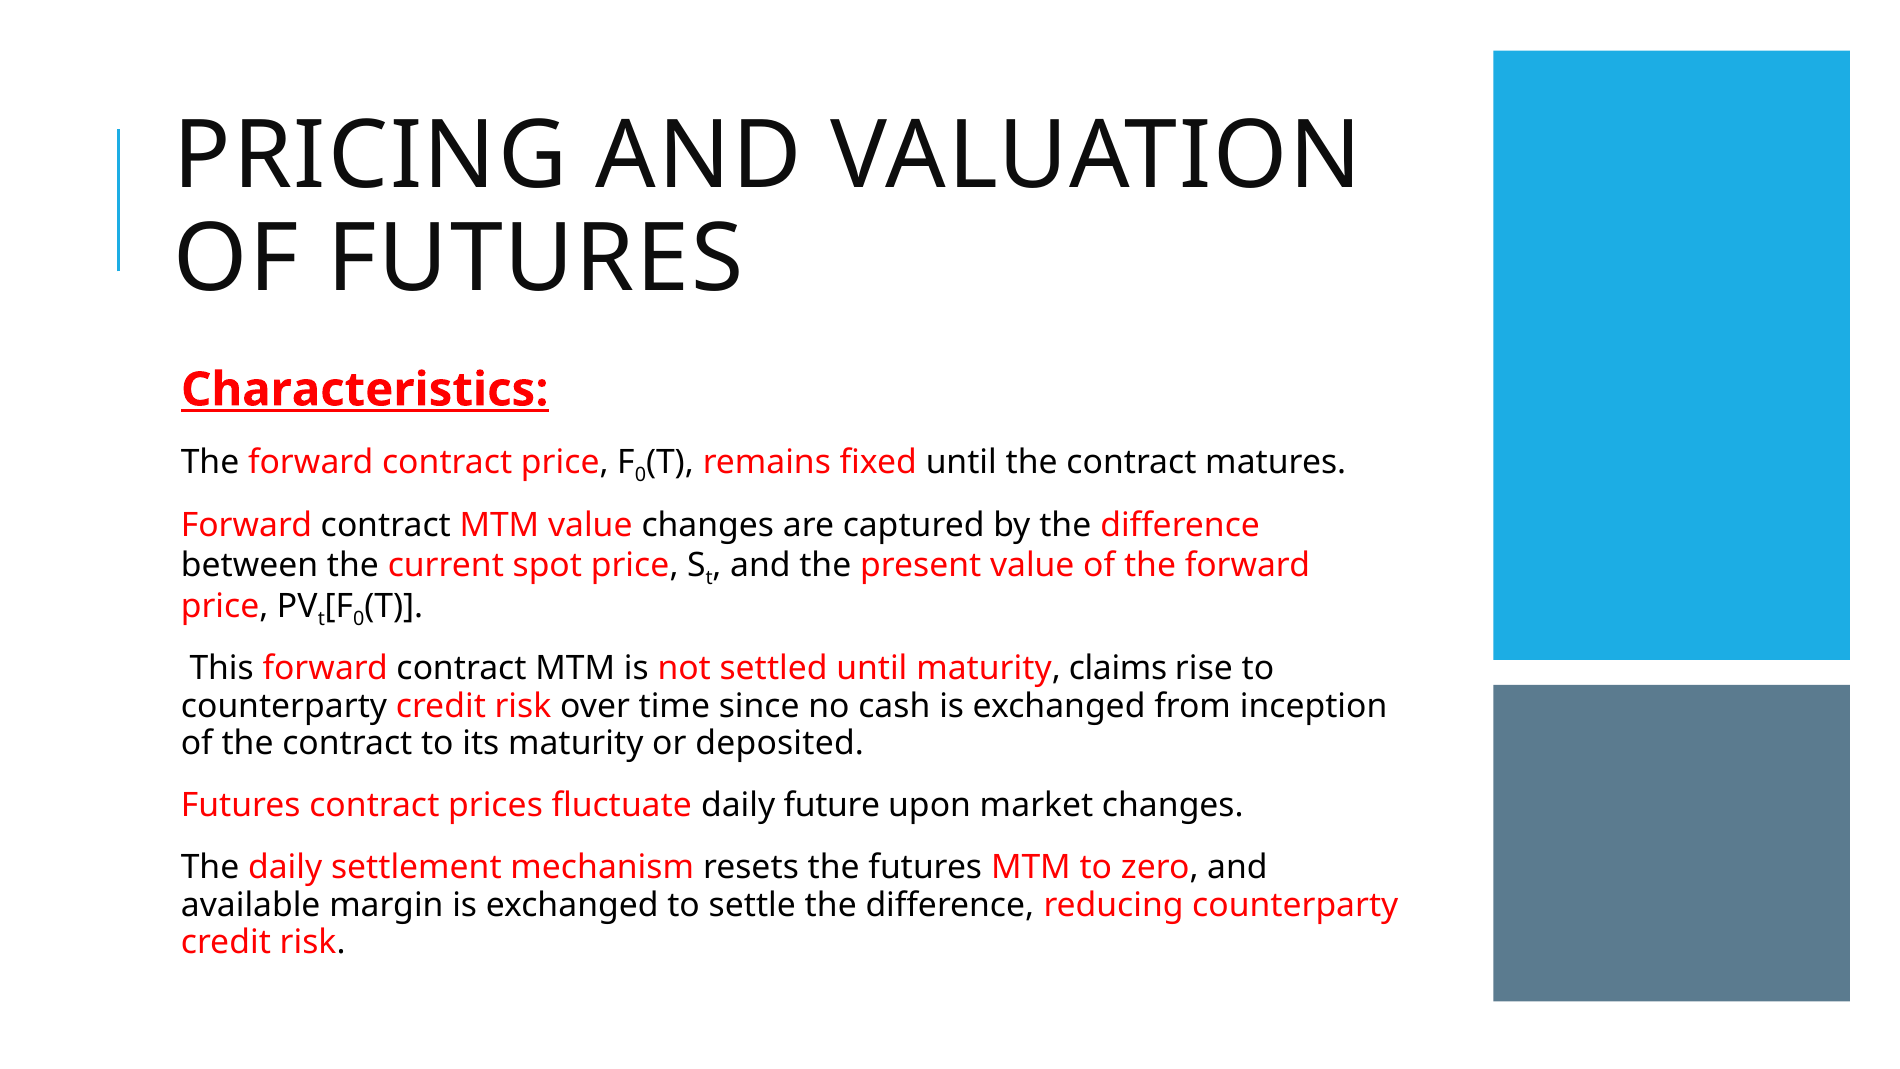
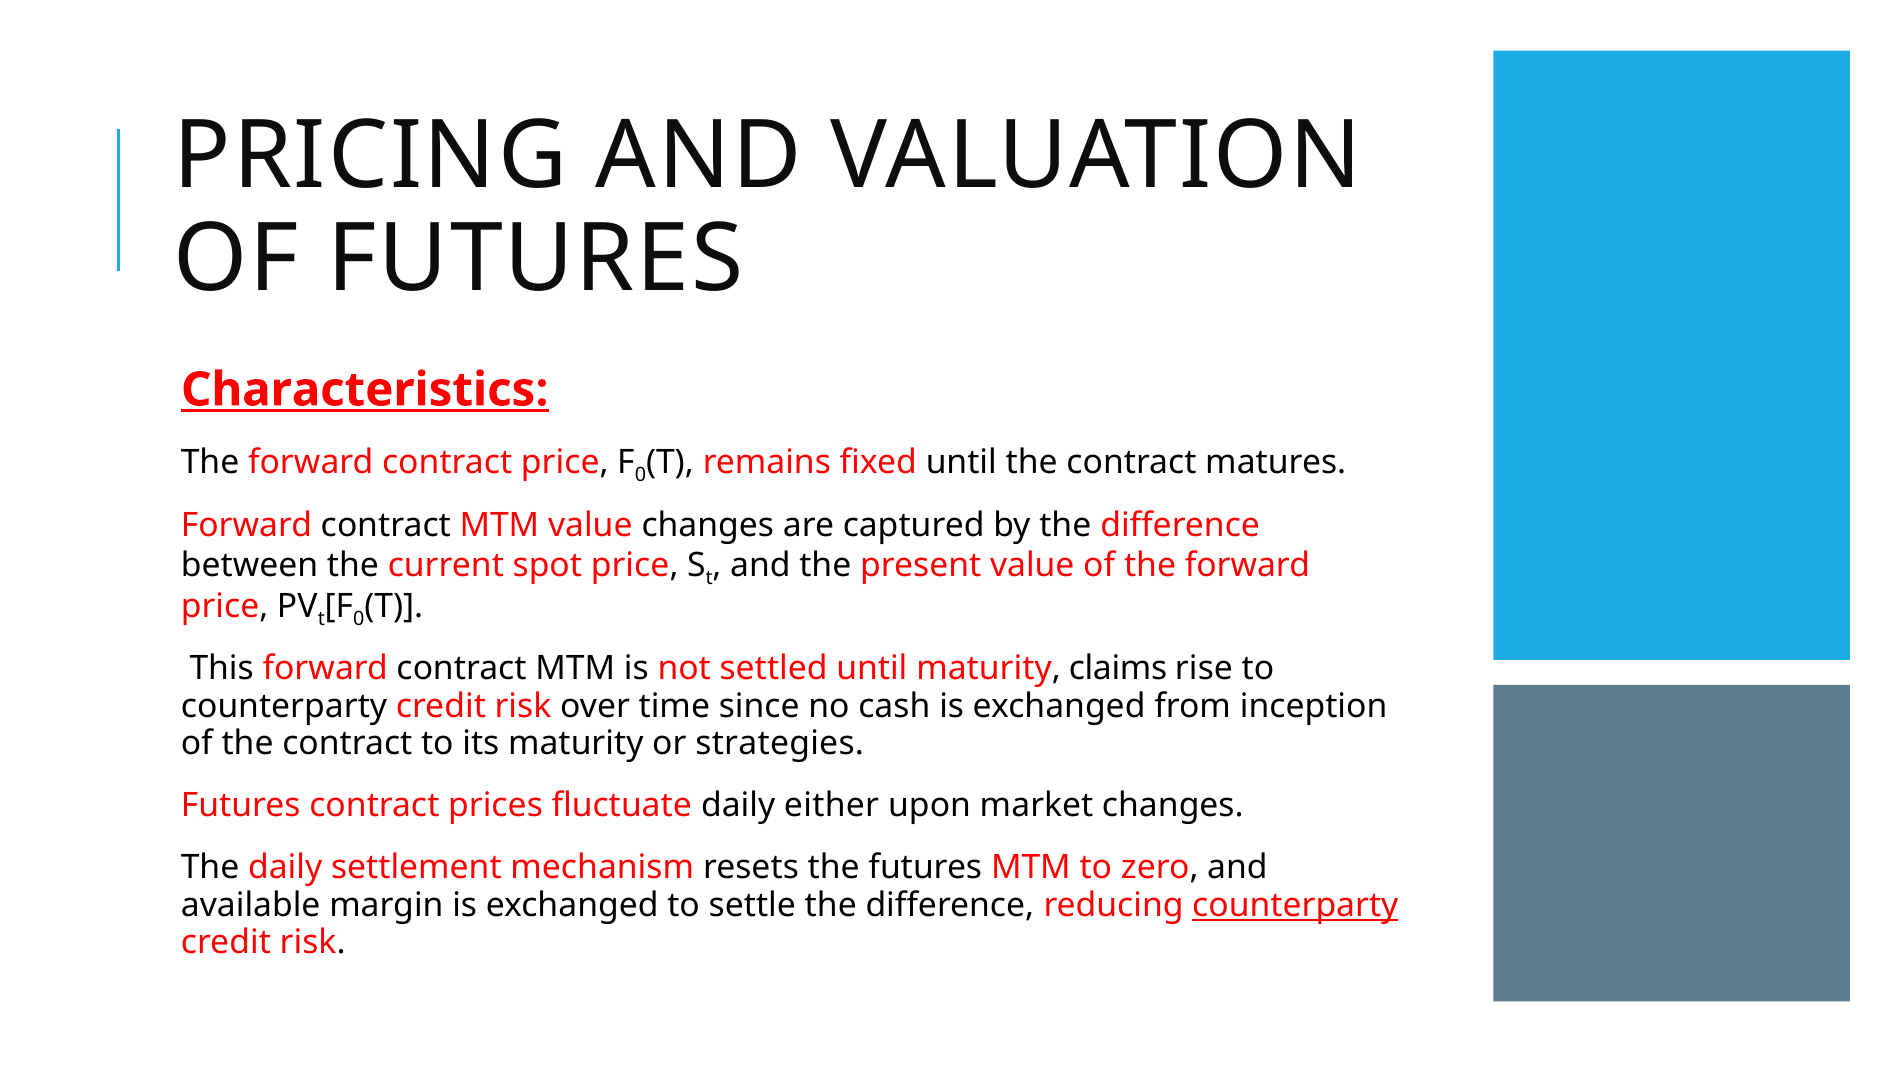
deposited: deposited -> strategies (780, 743)
future: future -> either (832, 805)
counterparty underline: none -> present (1295, 905)
